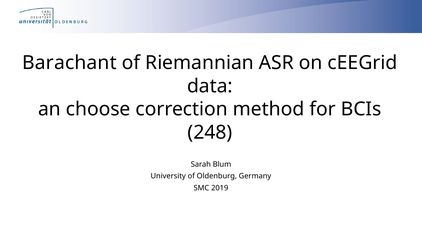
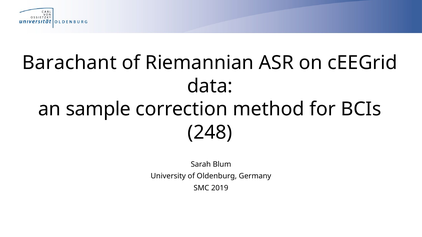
choose: choose -> sample (98, 109)
